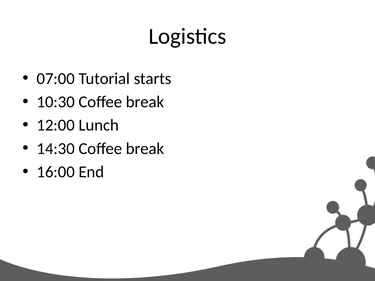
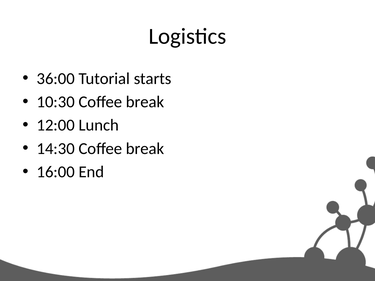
07:00: 07:00 -> 36:00 (56, 79)
